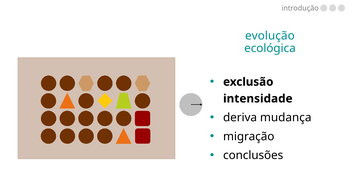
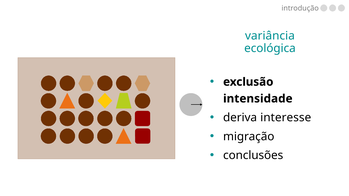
evolução: evolução -> variância (270, 36)
mudança: mudança -> interesse (286, 118)
